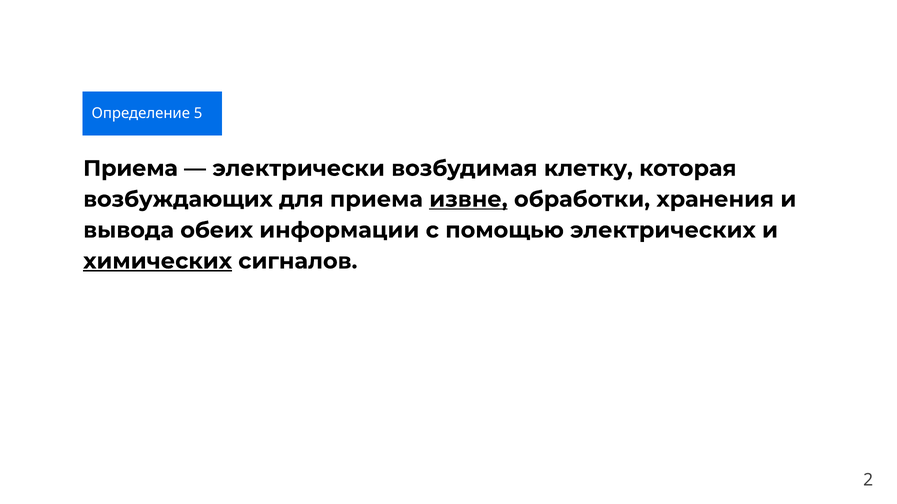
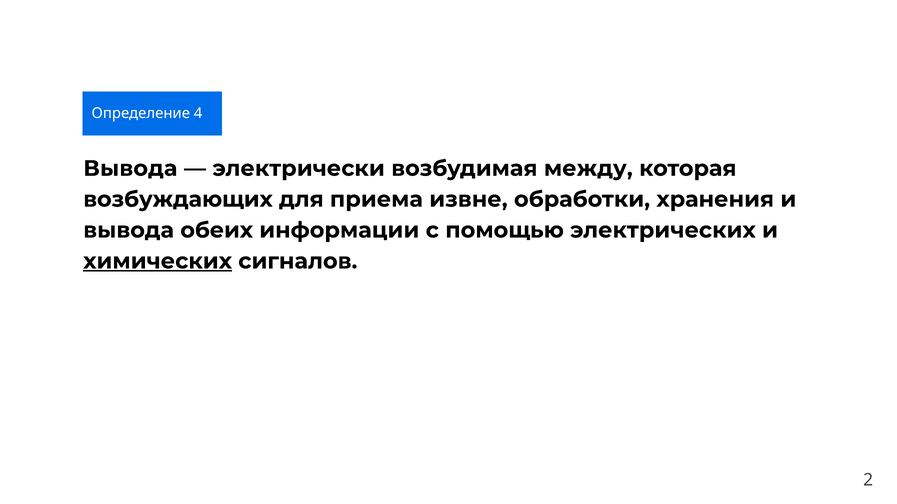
5: 5 -> 4 (198, 113)
Приема: Приема -> Вывода (130, 169)
клетку: клетку -> между (588, 169)
извне underline: present -> none (468, 200)
